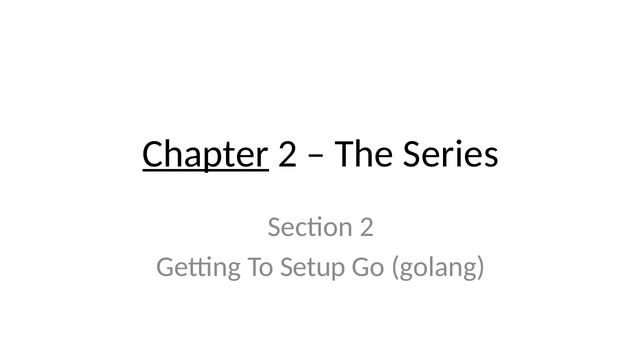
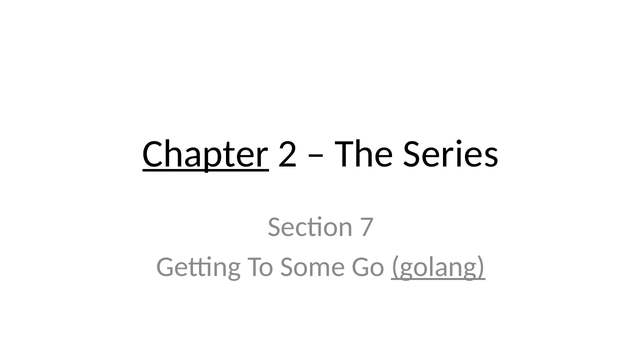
Section 2: 2 -> 7 (367, 227)
Setup: Setup -> Some (313, 267)
golang underline: none -> present (438, 267)
